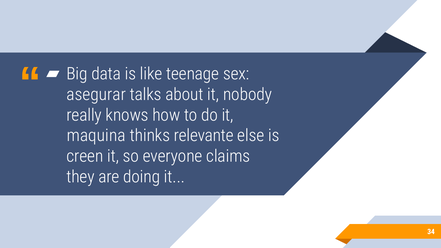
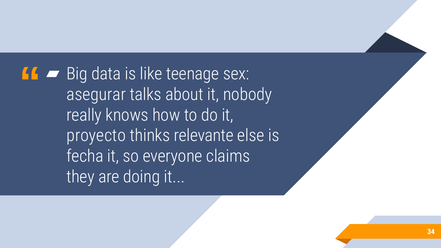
maquina: maquina -> proyecto (96, 136)
creen: creen -> fecha (85, 156)
